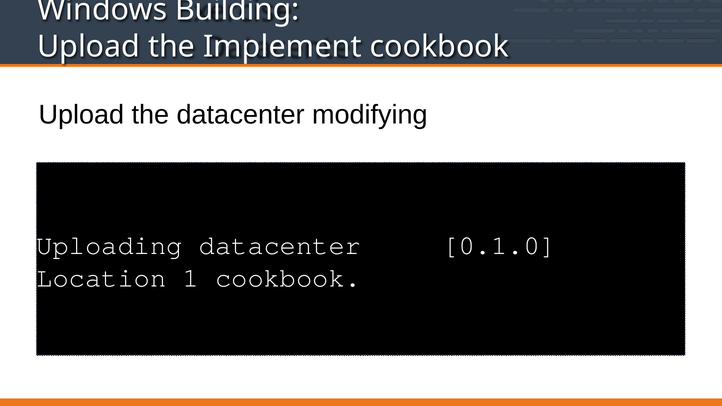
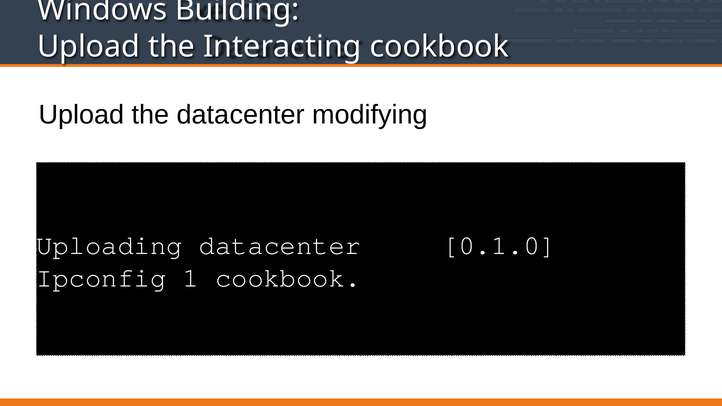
Implement: Implement -> Interacting (282, 46)
Location: Location -> Ipconfig (101, 278)
